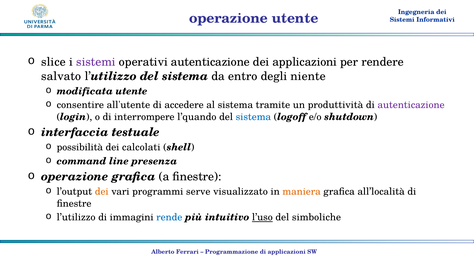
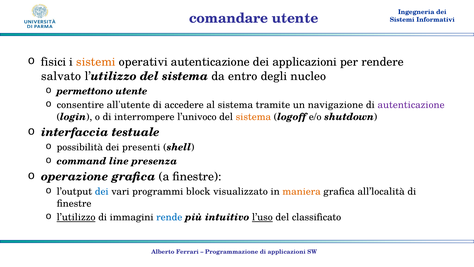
operazione: operazione -> comandare (229, 18)
slice: slice -> fisici (54, 62)
sistemi colour: purple -> orange (96, 62)
niente: niente -> nucleo (308, 76)
modificata: modificata -> permettono (85, 91)
produttività: produttività -> navigazione (335, 105)
l’quando: l’quando -> l’univoco (197, 117)
sistema colour: blue -> orange (253, 117)
calcolati: calcolati -> presenti (141, 147)
dei colour: orange -> blue (102, 191)
serve: serve -> block (198, 191)
l’utilizzo underline: none -> present (76, 217)
simboliche: simboliche -> classificato (317, 217)
